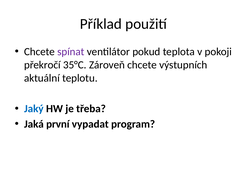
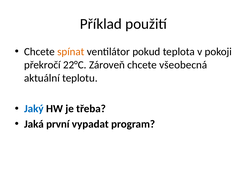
spínat colour: purple -> orange (71, 52)
35°C: 35°C -> 22°C (75, 65)
výstupních: výstupních -> všeobecná (183, 65)
